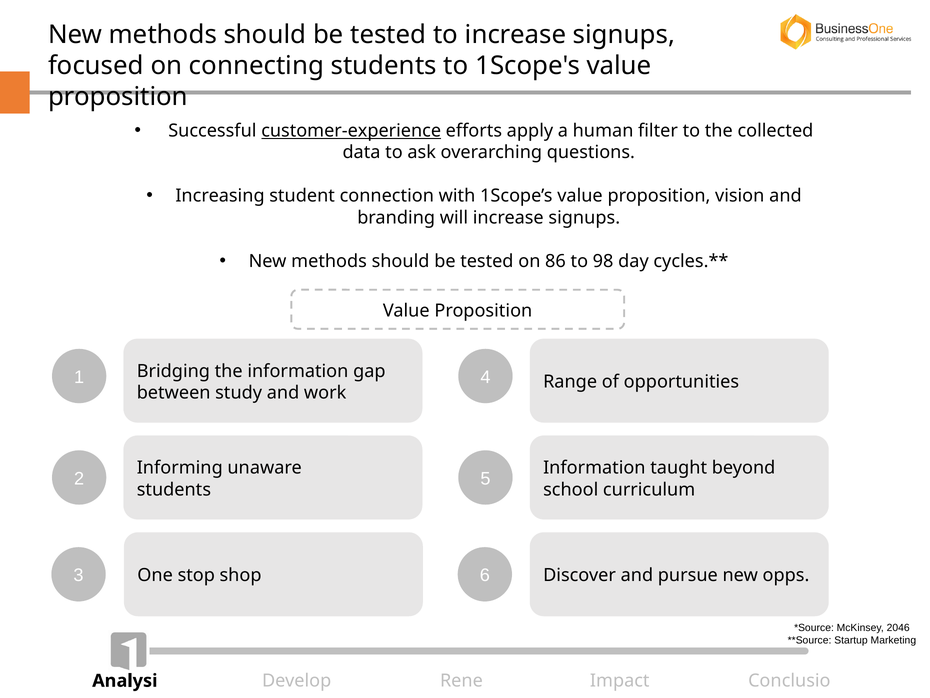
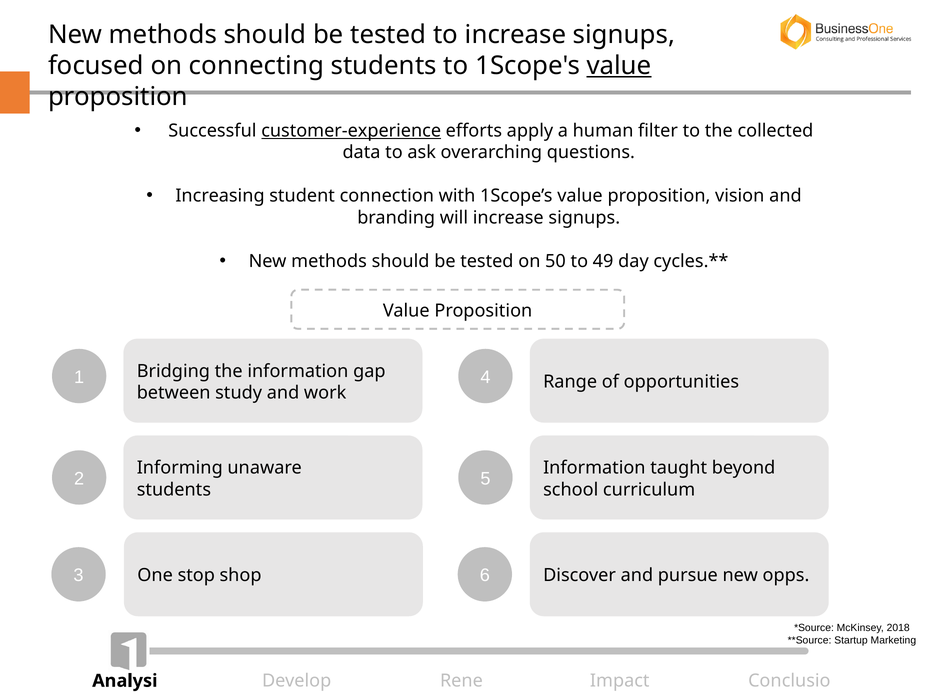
value underline: none -> present (619, 66)
86: 86 -> 50 (555, 261)
98: 98 -> 49 (603, 261)
2046: 2046 -> 2018 (898, 627)
